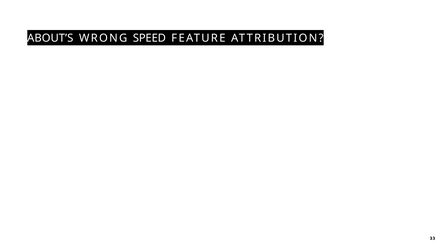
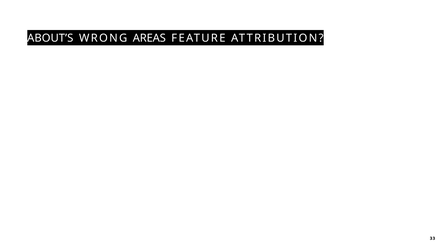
SPEED: SPEED -> AREAS (149, 38)
